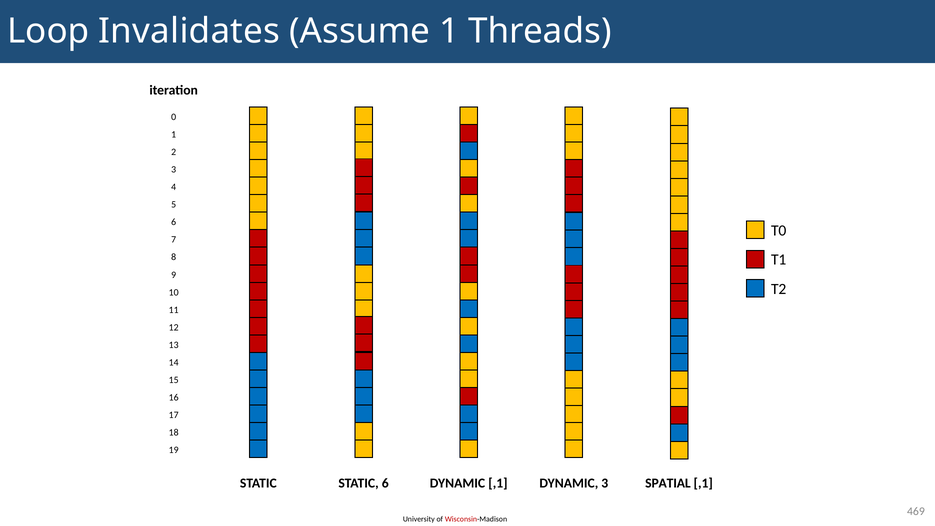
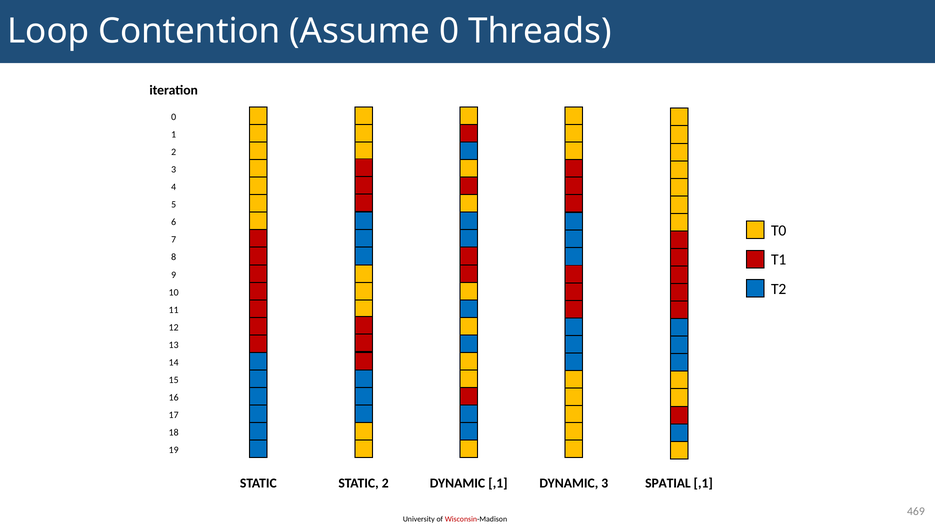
Invalidates: Invalidates -> Contention (189, 31)
Assume 1: 1 -> 0 (449, 31)
STATIC 6: 6 -> 2 (385, 483)
